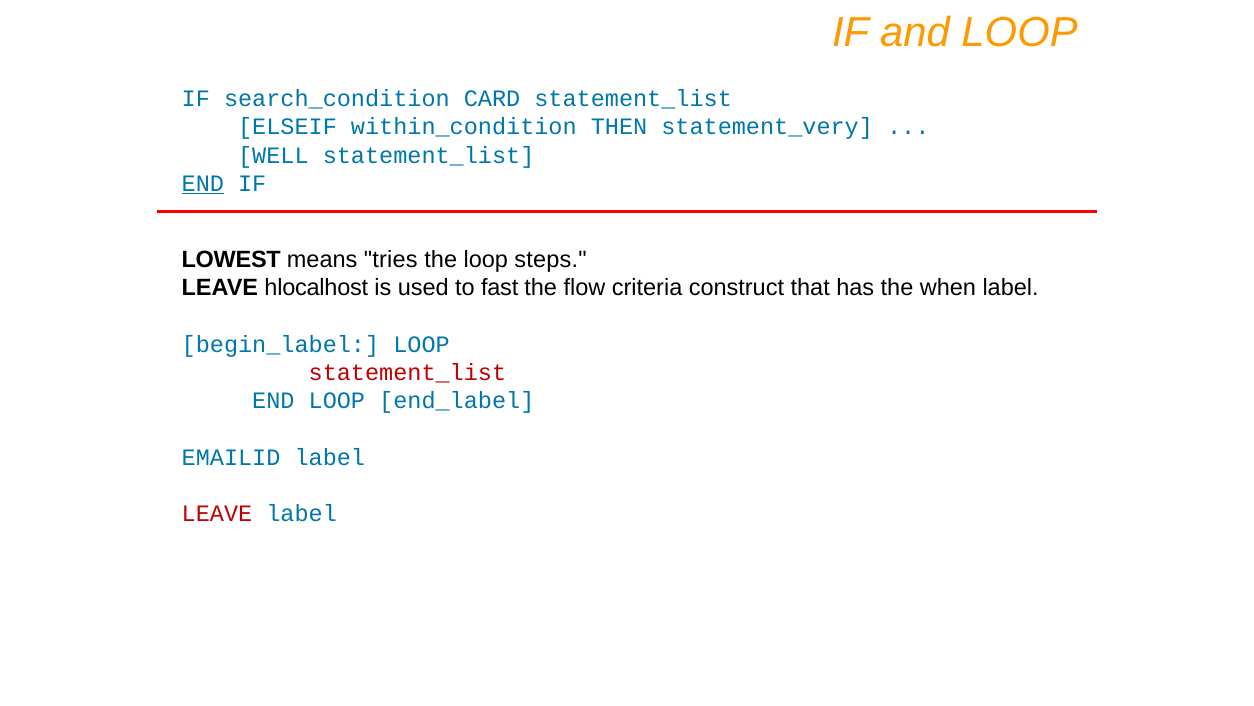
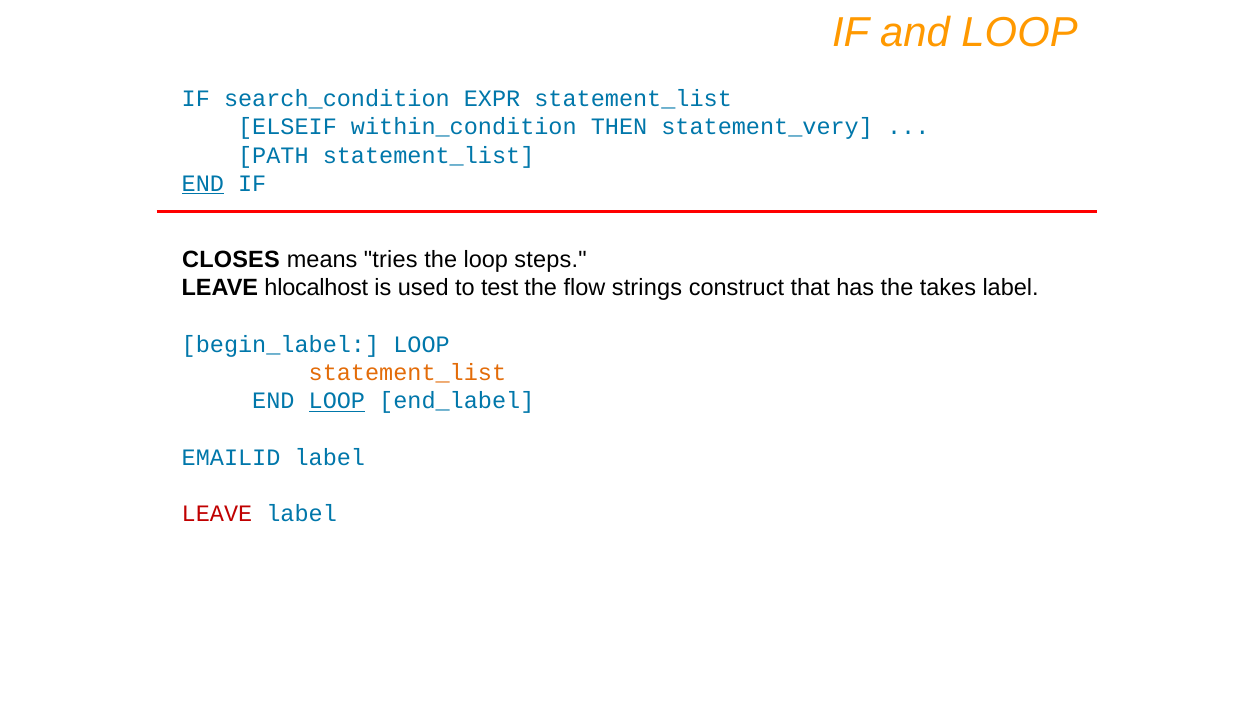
CARD: CARD -> EXPR (492, 99)
WELL: WELL -> PATH (273, 155)
LOWEST: LOWEST -> CLOSES (231, 260)
fast: fast -> test (500, 288)
criteria: criteria -> strings (647, 288)
when: when -> takes (948, 288)
statement_list colour: red -> orange (407, 373)
LOOP underline: none -> present (337, 401)
